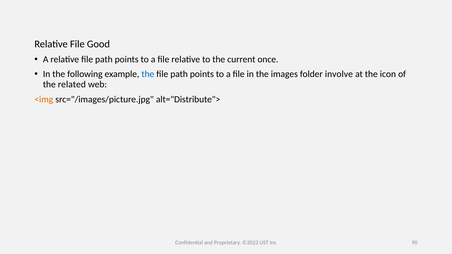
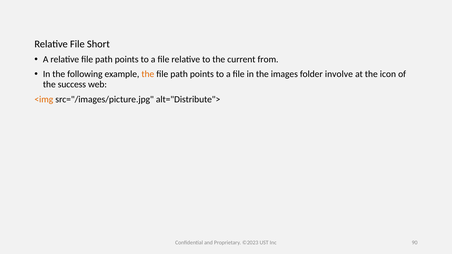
Good: Good -> Short (98, 44)
once: once -> from (268, 59)
the colour: blue -> orange (148, 74)
related: related -> success (72, 84)
